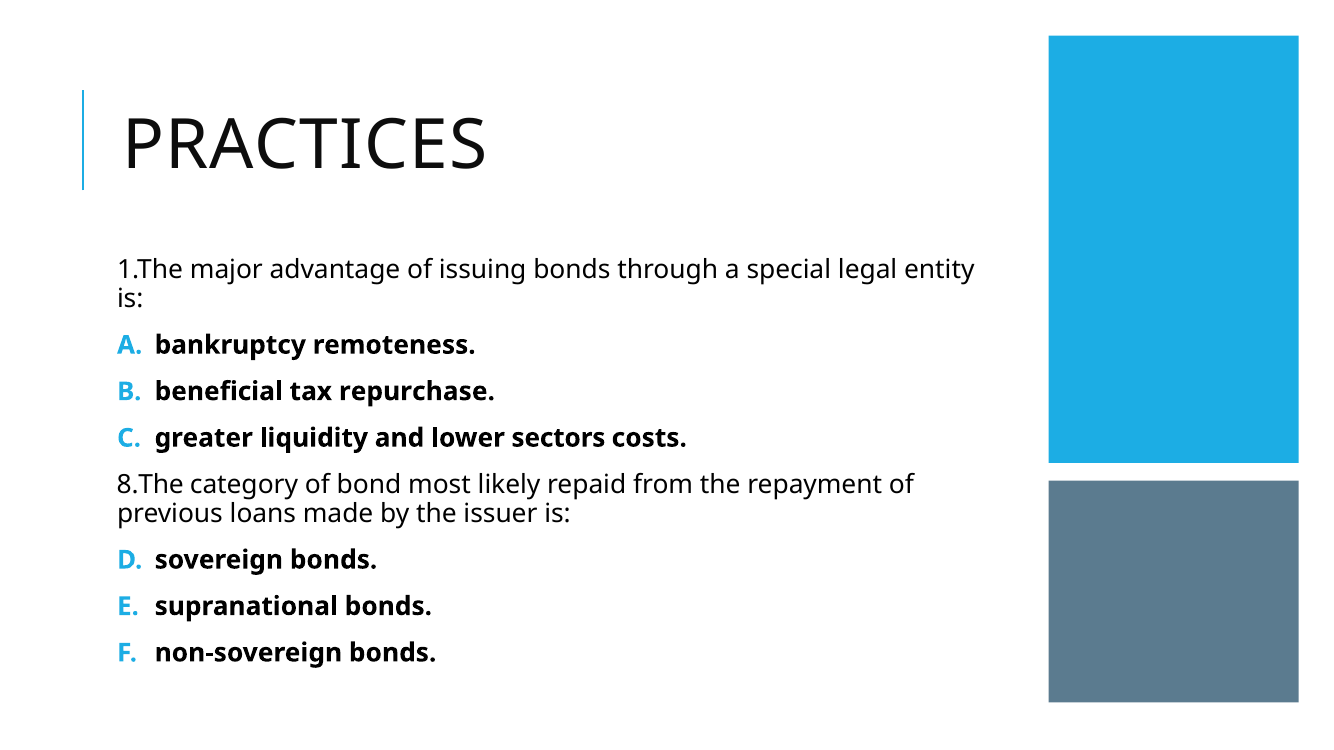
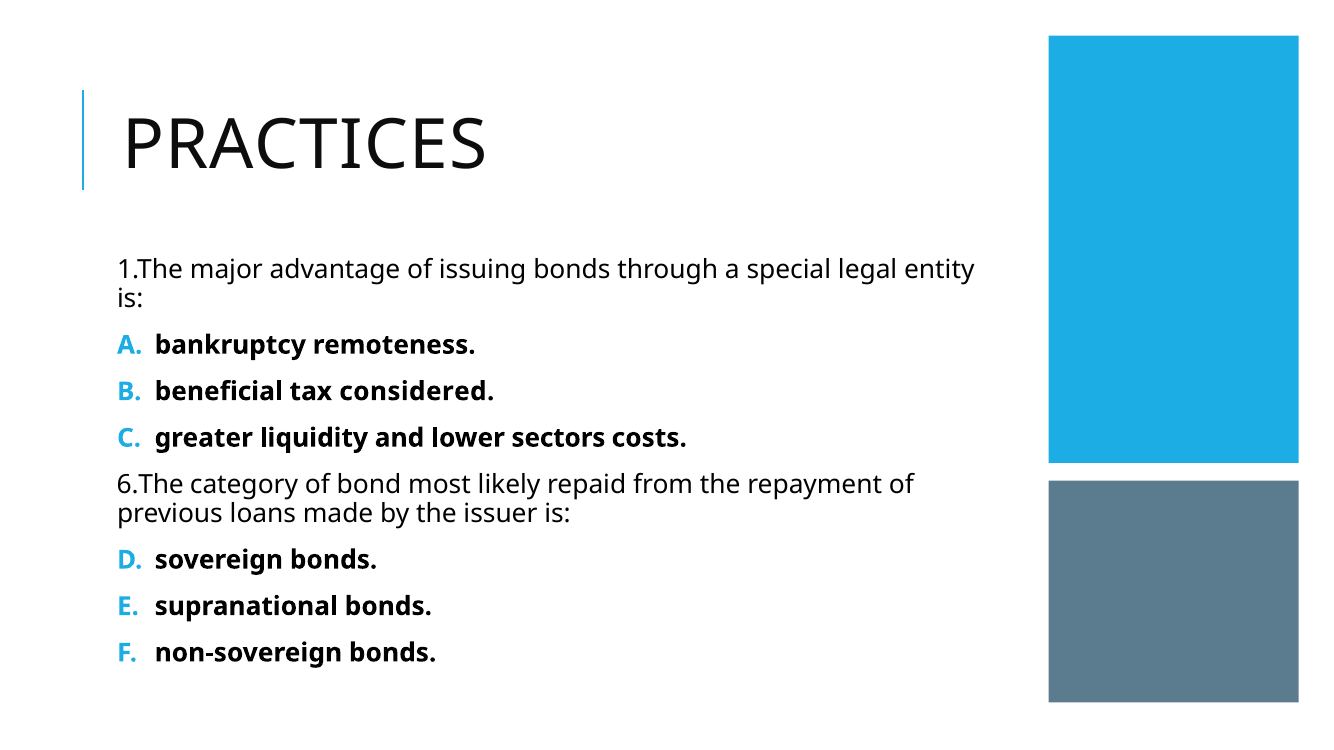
repurchase: repurchase -> considered (417, 392)
8.The: 8.The -> 6.The (150, 485)
